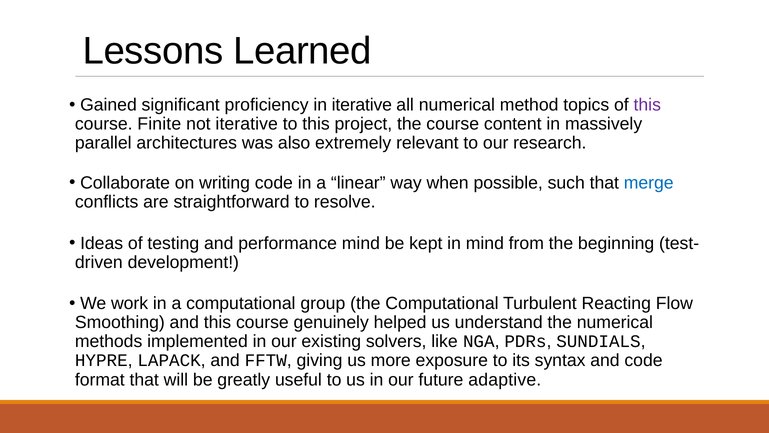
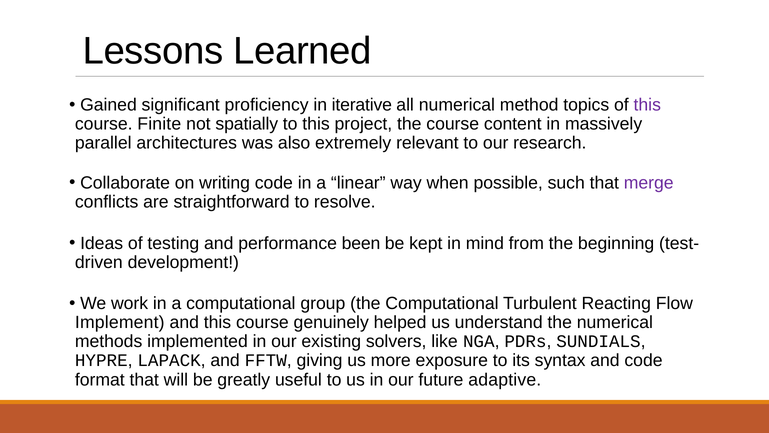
not iterative: iterative -> spatially (247, 124)
merge colour: blue -> purple (649, 183)
performance mind: mind -> been (361, 243)
Smoothing: Smoothing -> Implement (120, 322)
